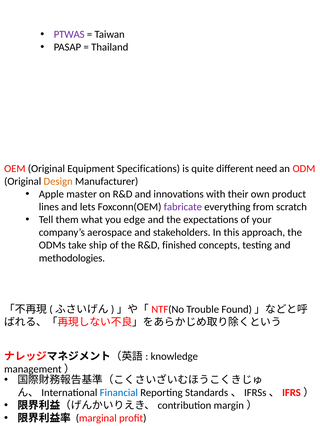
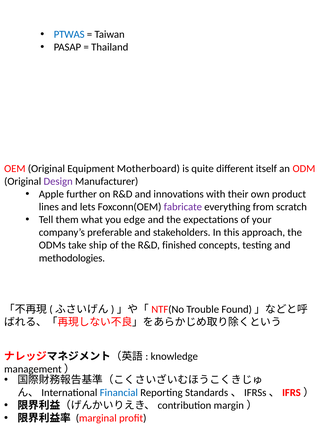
PTWAS colour: purple -> blue (69, 34)
Specifications: Specifications -> Motherboard (148, 169)
need: need -> itself (266, 169)
Design colour: orange -> purple (58, 182)
master: master -> further (82, 194)
aerospace: aerospace -> preferable (110, 233)
